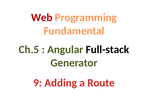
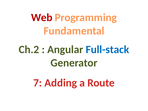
Ch.5: Ch.5 -> Ch.2 (29, 49)
Full-stack colour: black -> blue (107, 49)
9: 9 -> 7 (38, 83)
